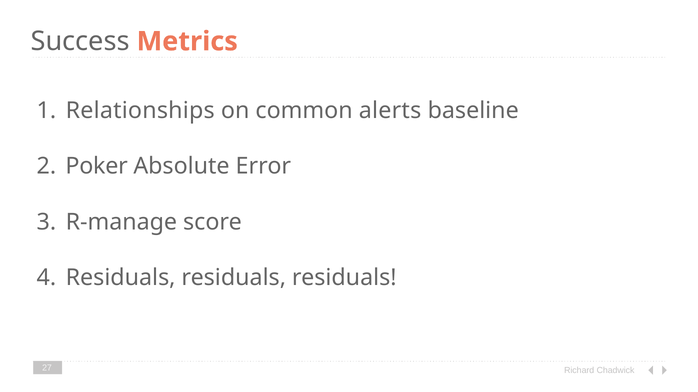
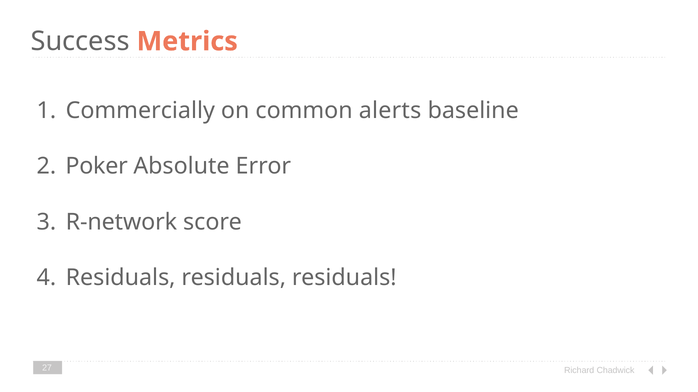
Relationships: Relationships -> Commercially (140, 111)
R-manage: R-manage -> R-network (121, 222)
